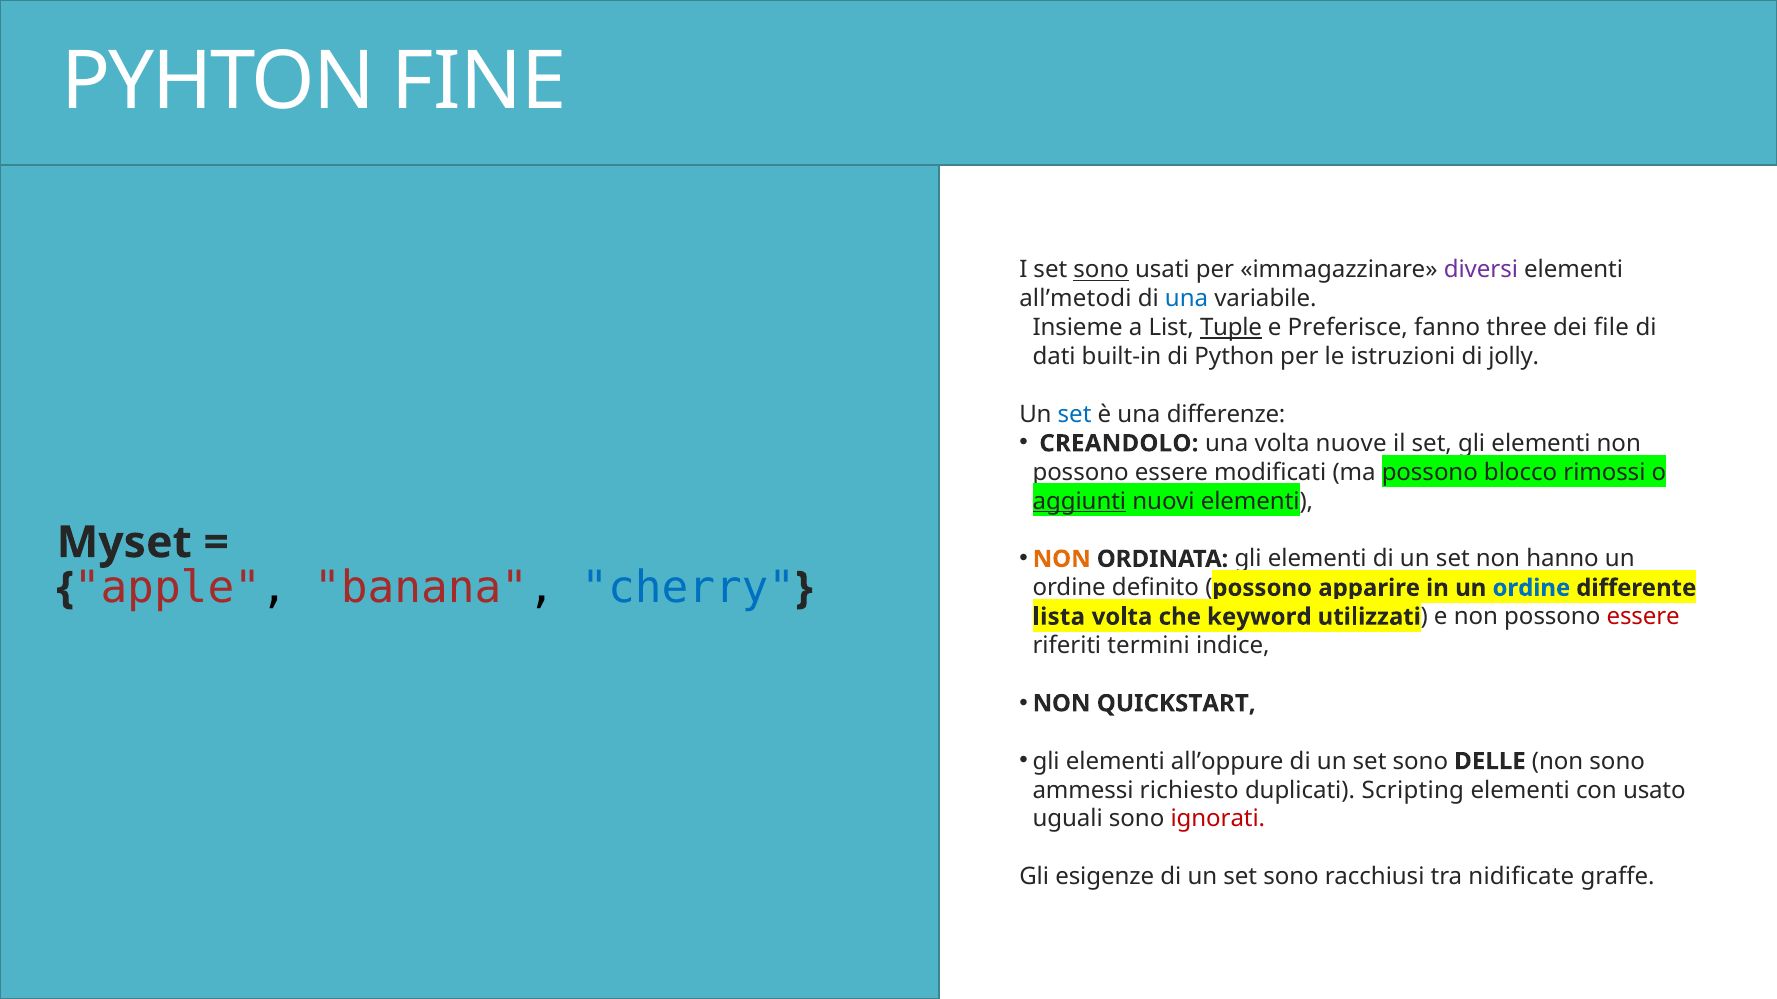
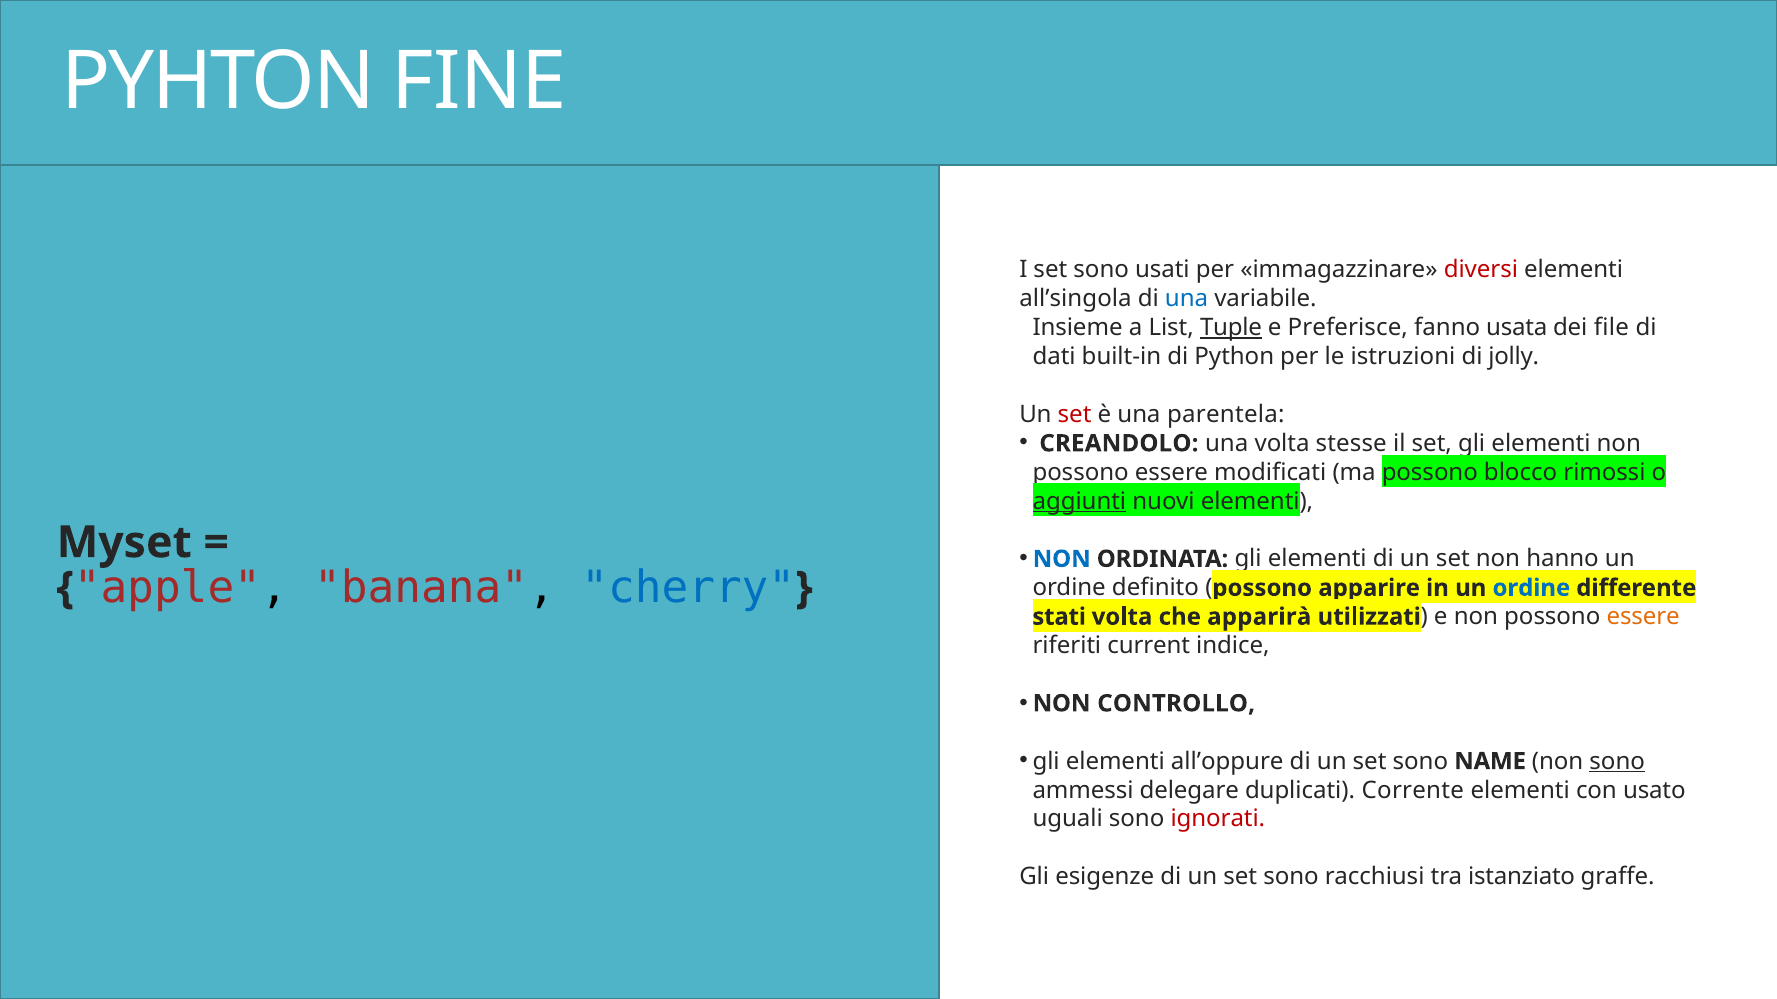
sono underline: present -> none (1101, 270)
diversi colour: purple -> red (1481, 270)
all’metodi: all’metodi -> all’singola (1075, 299)
three: three -> usata (1517, 328)
set colour: blue -> red (1075, 415)
differenze: differenze -> parentela (1226, 415)
nuove: nuove -> stesse (1351, 444)
NON colour: orange -> blue (1062, 559)
lista: lista -> stati (1059, 617)
keyword: keyword -> apparirà (1259, 617)
essere colour: red -> orange (1643, 617)
termini: termini -> current (1149, 646)
QUICKSTART: QUICKSTART -> CONTROLLO (1176, 704)
DELLE: DELLE -> NAME (1490, 762)
sono underline: none -> present (1617, 762)
richiesto: richiesto -> delegare (1189, 791)
Scripting: Scripting -> Corrente (1413, 791)
nidificate: nidificate -> istanziato (1522, 877)
